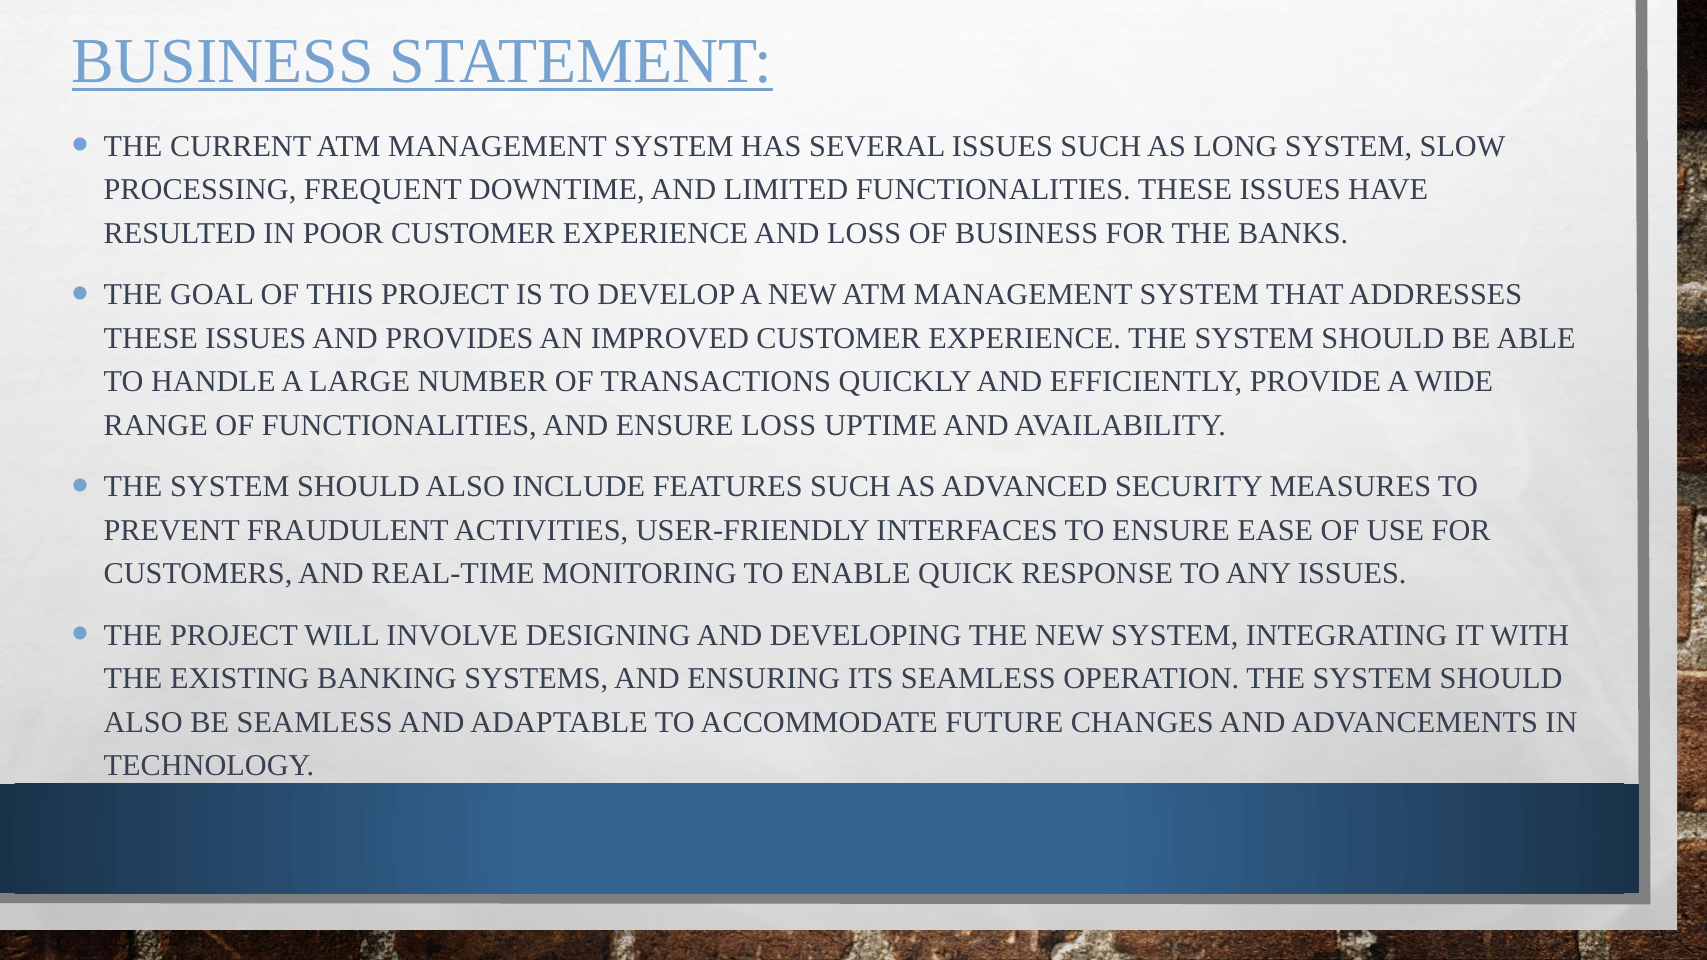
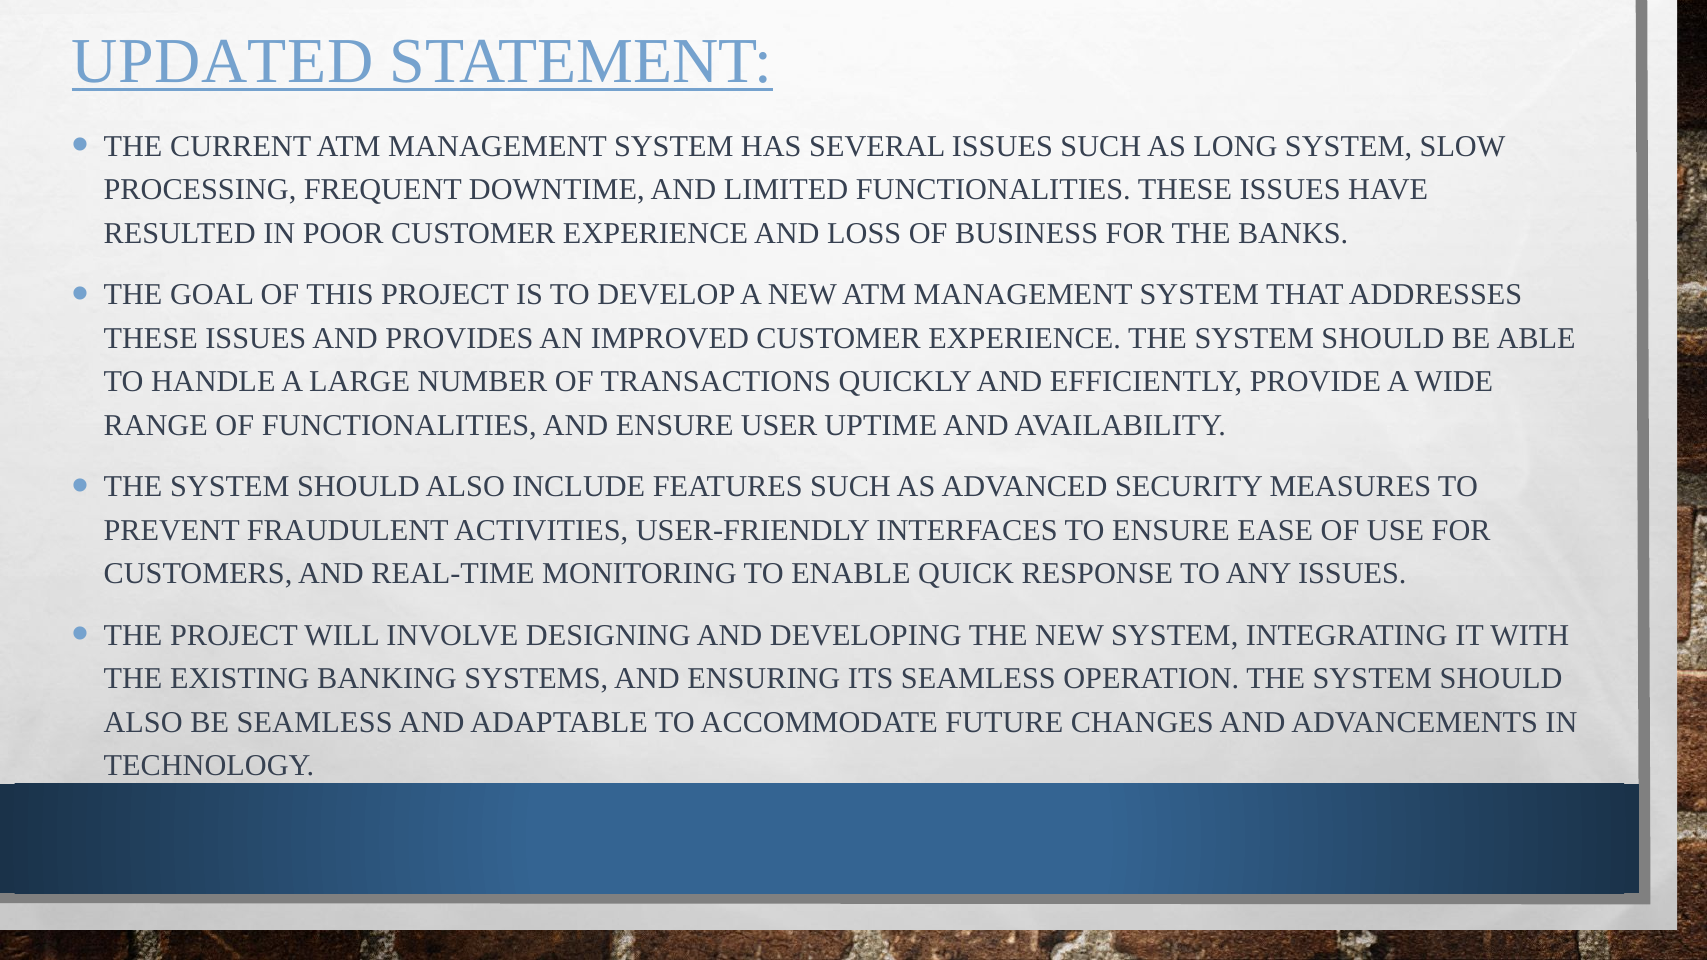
BUSINESS: BUSINESS -> UPDATED (222, 61)
ENSURE LOSS: LOSS -> USER (779, 425)
